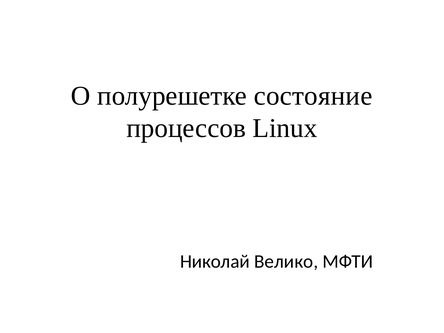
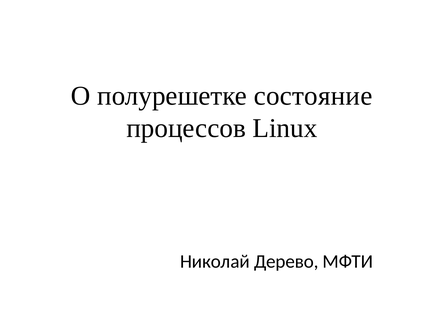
Велико: Велико -> Дерево (286, 262)
